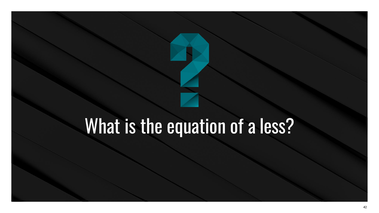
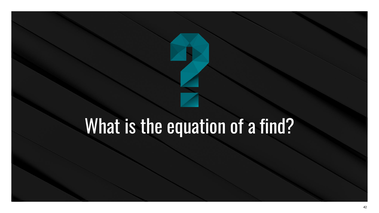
less: less -> find (277, 128)
